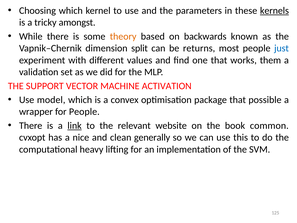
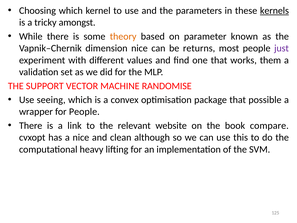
backwards: backwards -> parameter (205, 36)
dimension split: split -> nice (139, 48)
just colour: blue -> purple (282, 48)
ACTIVATION: ACTIVATION -> RANDOMISE (167, 86)
model: model -> seeing (51, 100)
link underline: present -> none (75, 125)
common: common -> compare (269, 125)
generally: generally -> although (152, 137)
